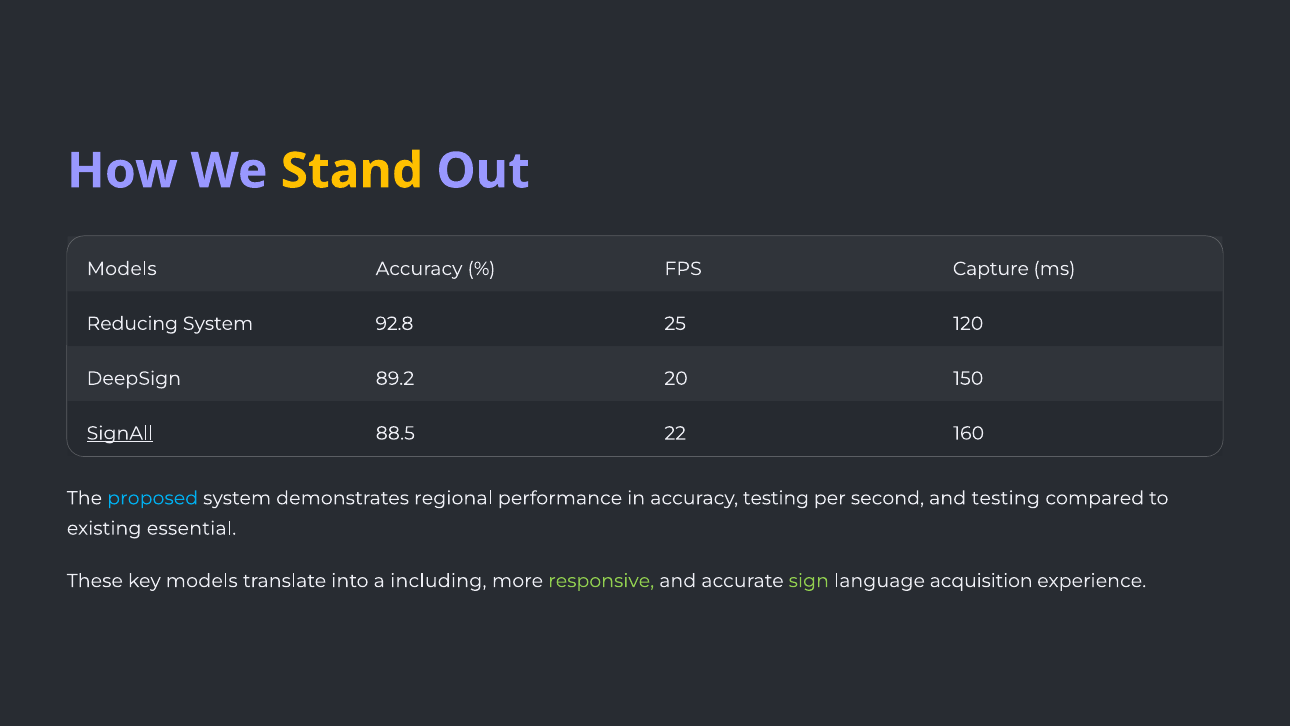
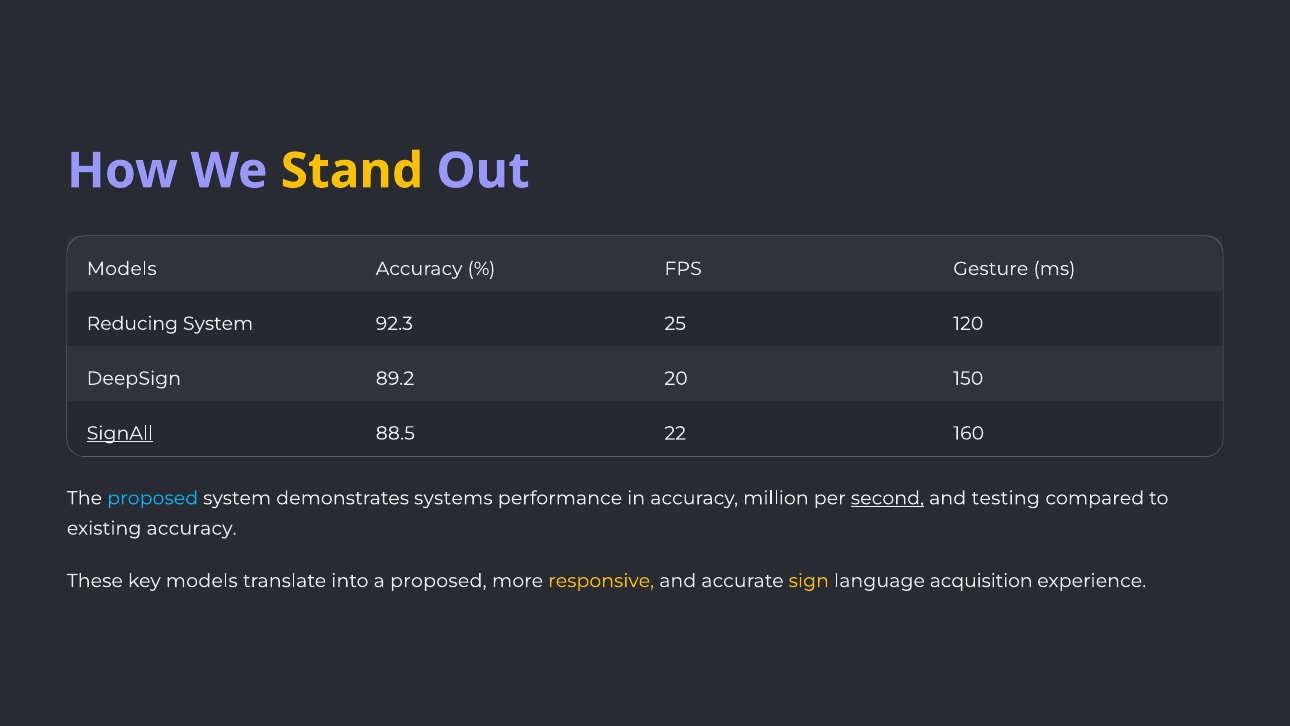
Capture: Capture -> Gesture (991, 269)
92.8: 92.8 -> 92.3 (394, 323)
regional: regional -> systems (453, 498)
accuracy testing: testing -> million (776, 498)
second underline: none -> present (887, 498)
existing essential: essential -> accuracy (192, 528)
a including: including -> proposed (438, 581)
responsive colour: light green -> yellow (601, 581)
sign colour: light green -> yellow (809, 581)
